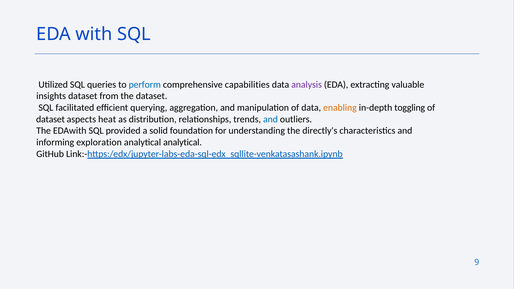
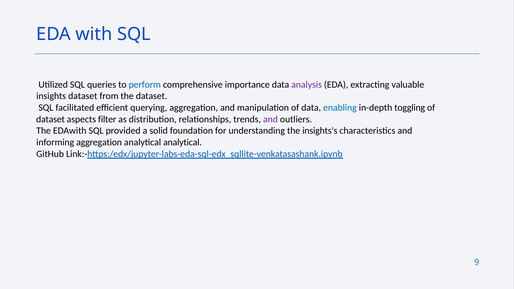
capabilities: capabilities -> importance (247, 85)
enabling colour: orange -> blue (340, 108)
heat: heat -> filter (107, 119)
and colour: blue -> purple (270, 119)
directly's: directly's -> insights's (320, 131)
informing exploration: exploration -> aggregation (99, 142)
